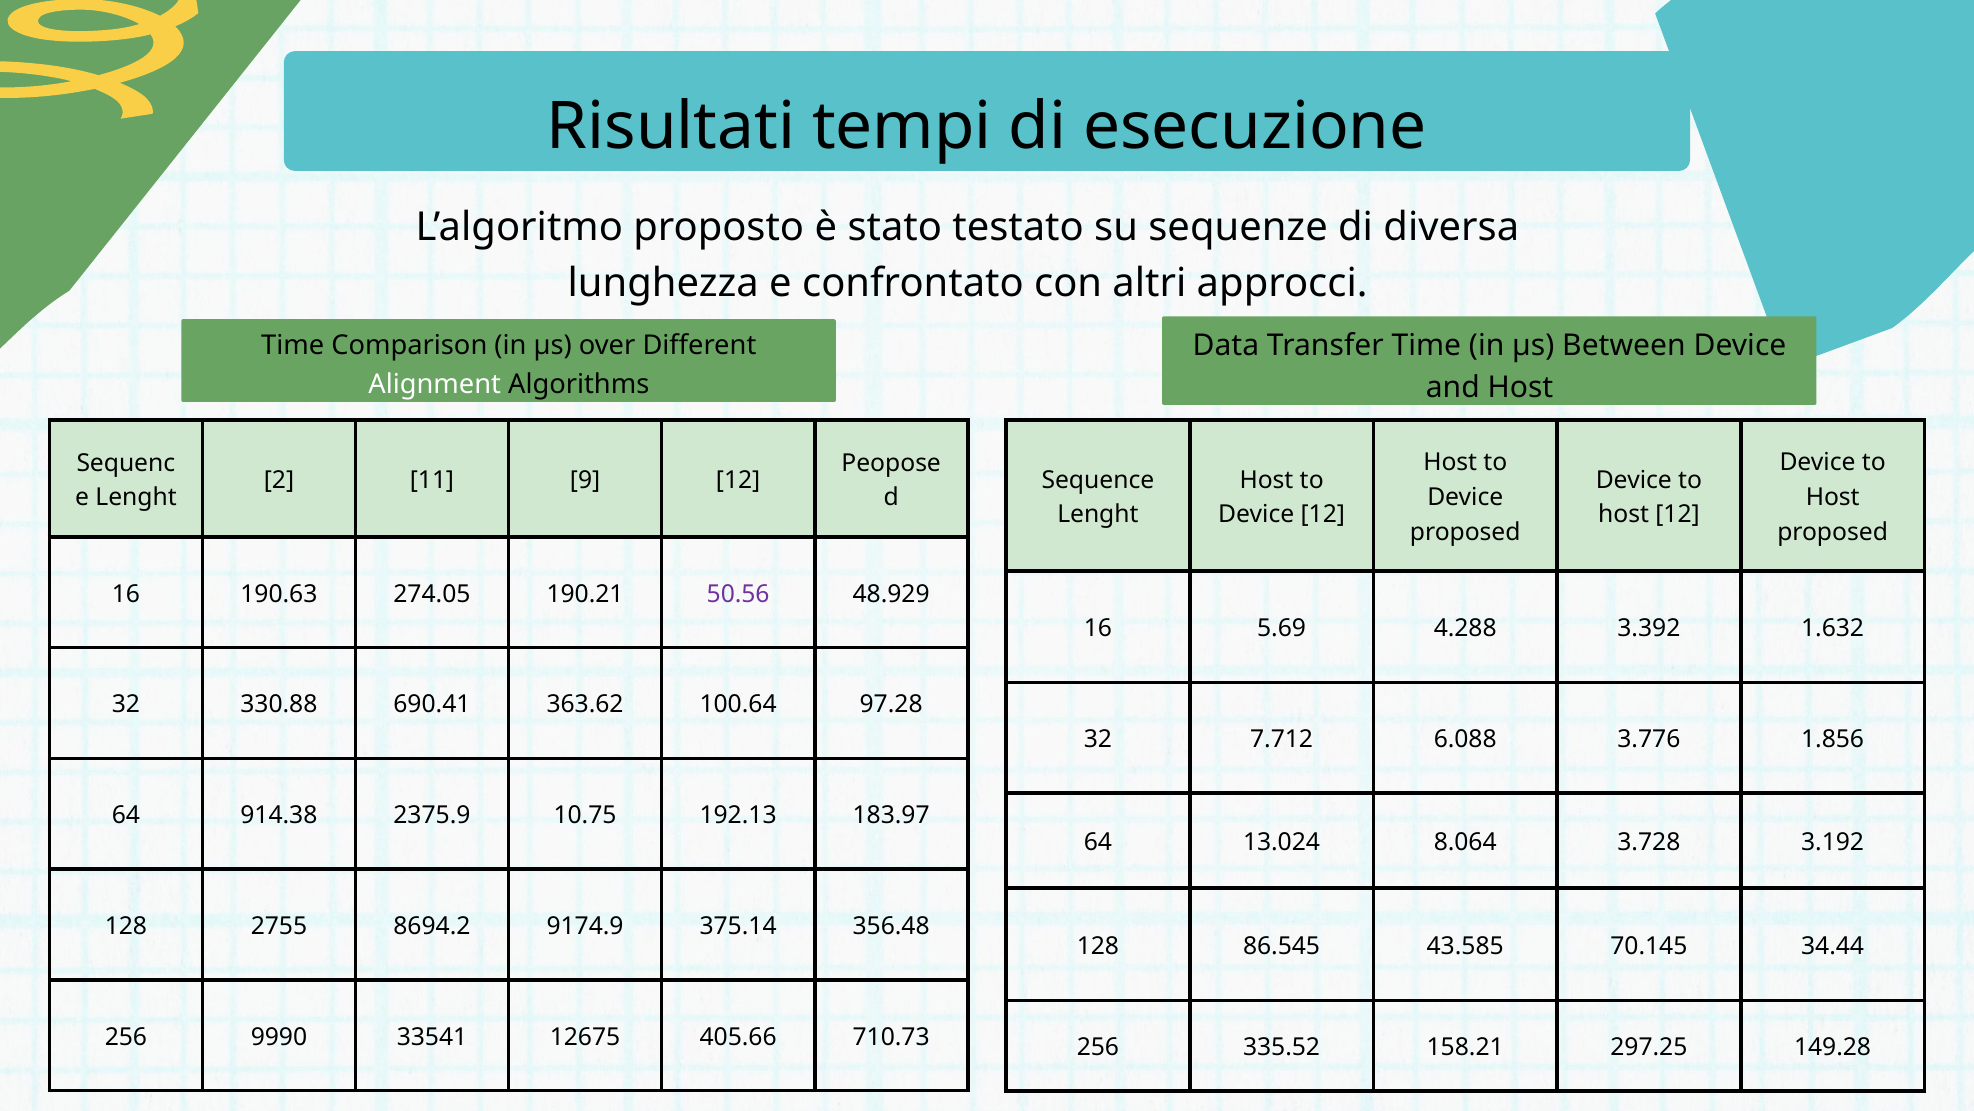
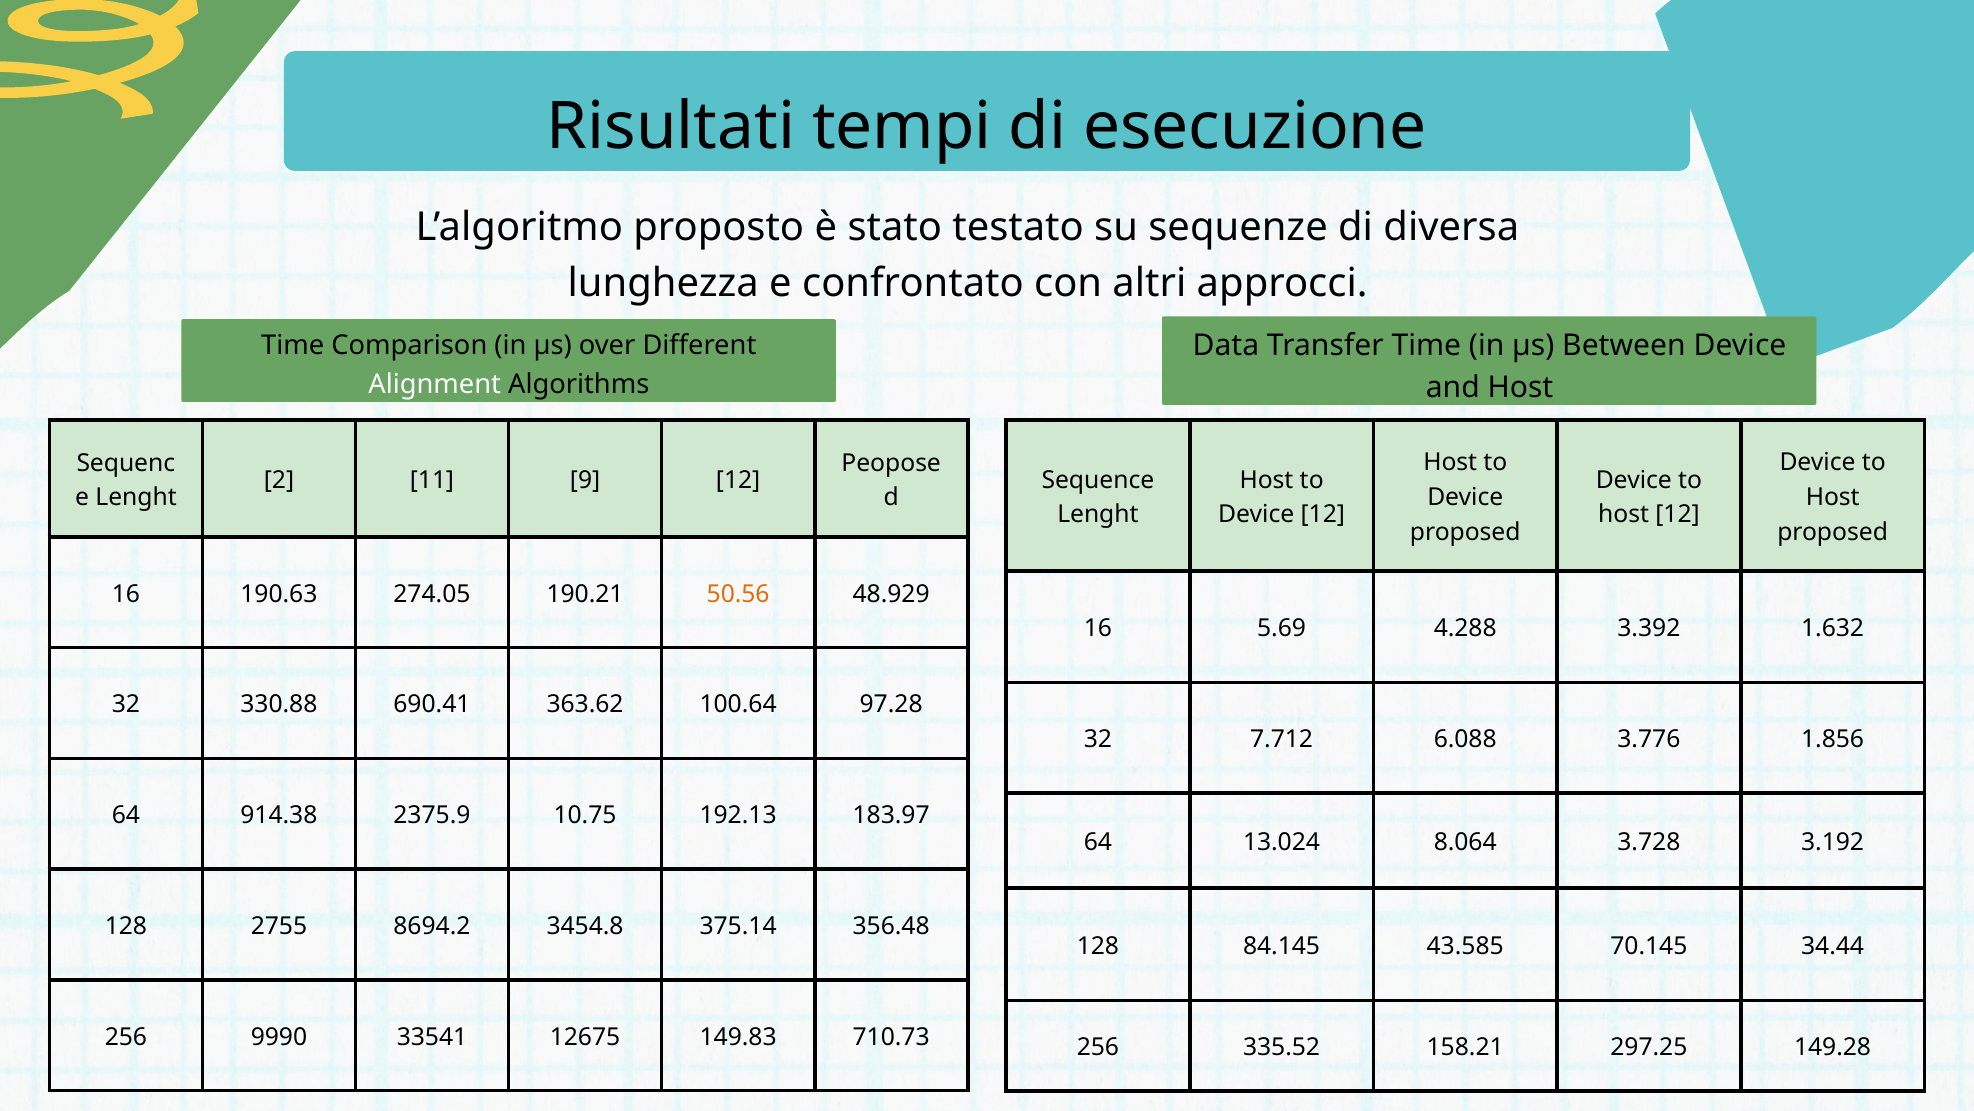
50.56 colour: purple -> orange (738, 594)
9174.9: 9174.9 -> 3454.8 (585, 926)
86.545: 86.545 -> 84.145 (1282, 945)
405.66: 405.66 -> 149.83 (738, 1036)
